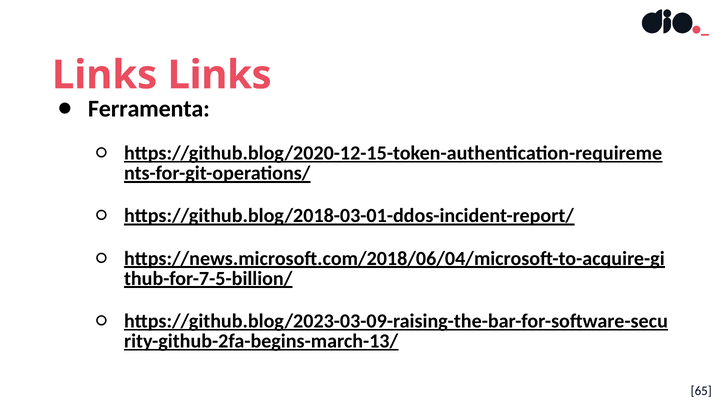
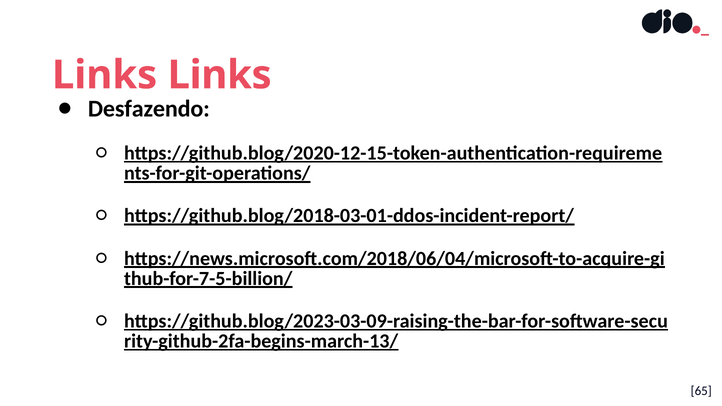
Ferramenta: Ferramenta -> Desfazendo (149, 109)
